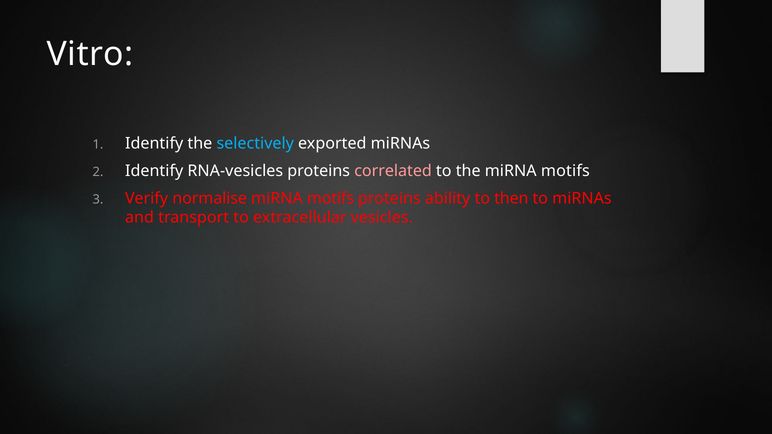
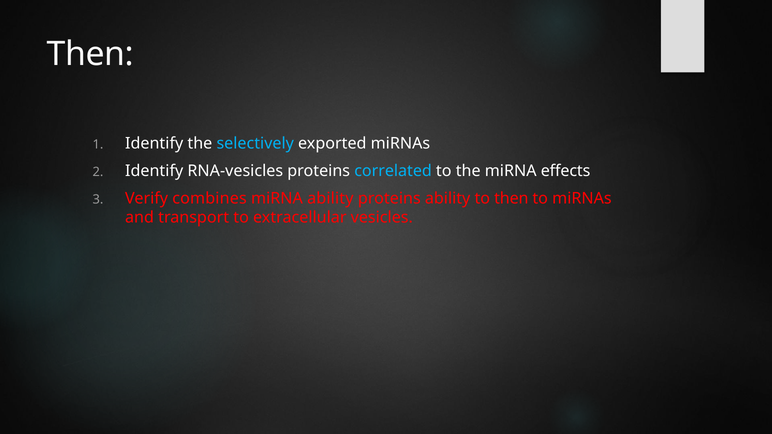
Vitro: Vitro -> Then (90, 54)
correlated colour: pink -> light blue (393, 171)
the miRNA motifs: motifs -> effects (566, 171)
normalise: normalise -> combines (210, 198)
motifs: motifs -> ability (330, 198)
